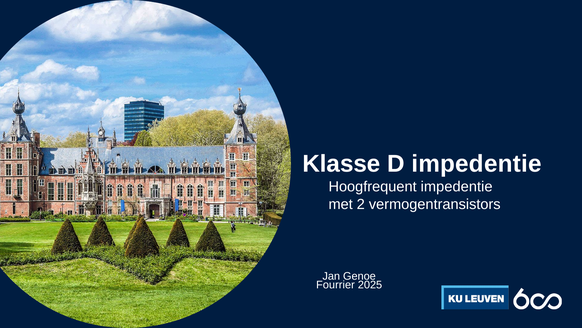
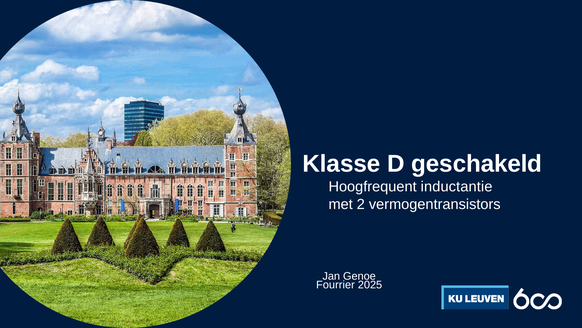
D impedentie: impedentie -> geschakeld (477, 164)
Hoogfrequent impedentie: impedentie -> inductantie (457, 186)
